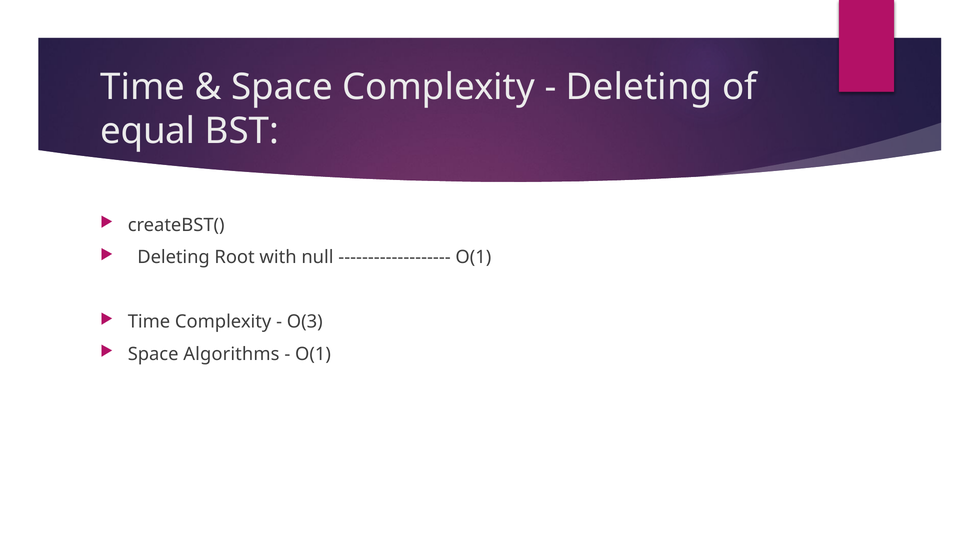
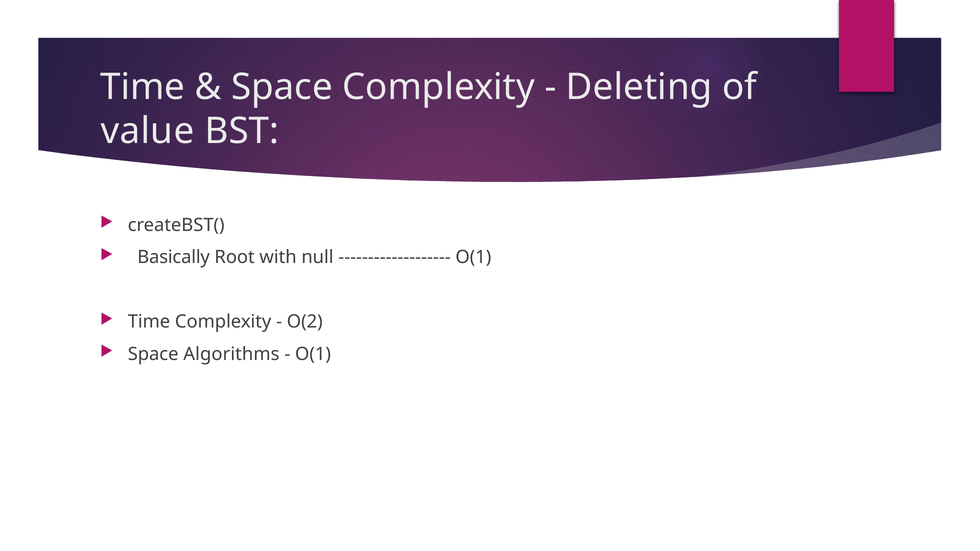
equal: equal -> value (147, 131)
Deleting: Deleting -> Basically (174, 258)
O(3: O(3 -> O(2 (305, 322)
